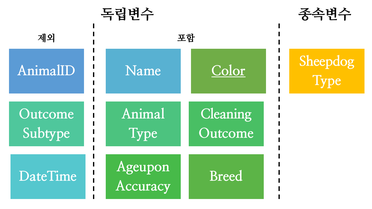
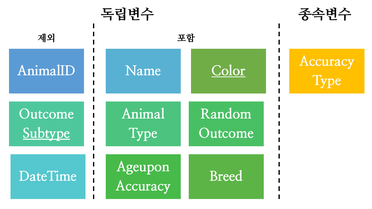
Sheepdog: Sheepdog -> Accuracy (327, 61)
Cleaning: Cleaning -> Random (226, 114)
Subtype underline: none -> present (46, 134)
